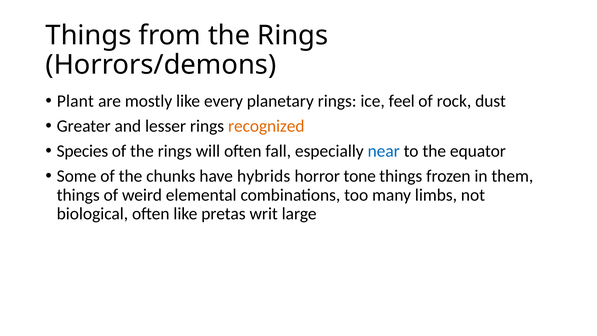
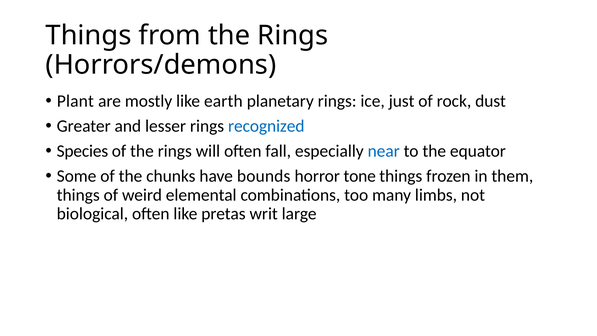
every: every -> earth (223, 101)
feel: feel -> just (402, 101)
recognized colour: orange -> blue (266, 126)
hybrids: hybrids -> bounds (264, 176)
